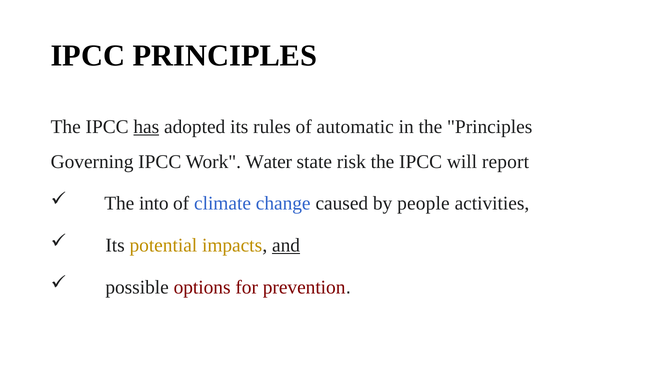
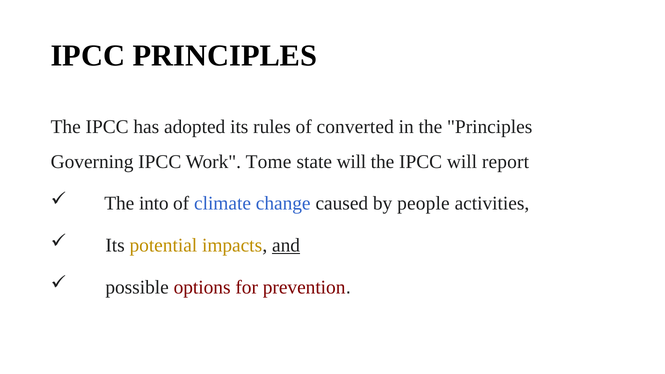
has underline: present -> none (146, 127)
automatic: automatic -> converted (355, 127)
Water: Water -> Tome (269, 162)
state risk: risk -> will (351, 162)
